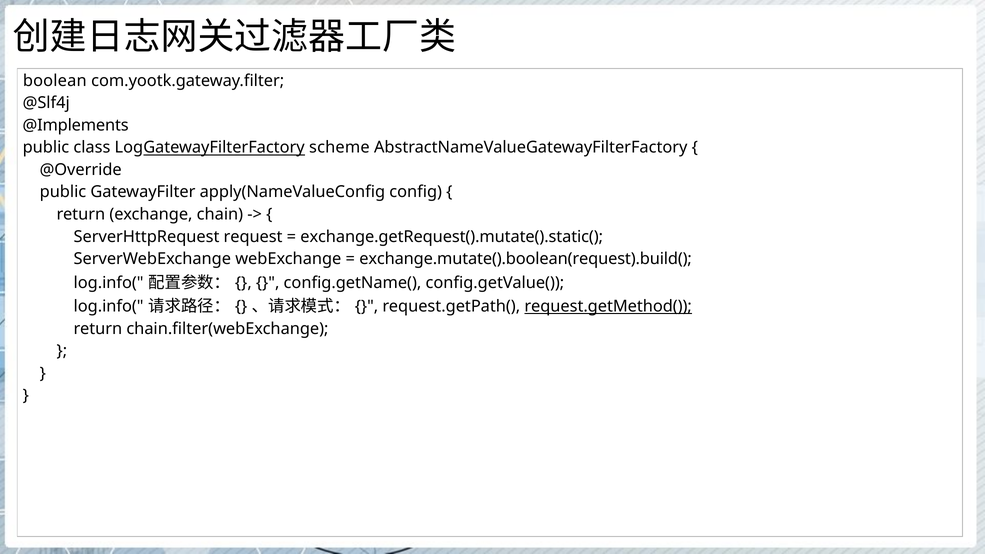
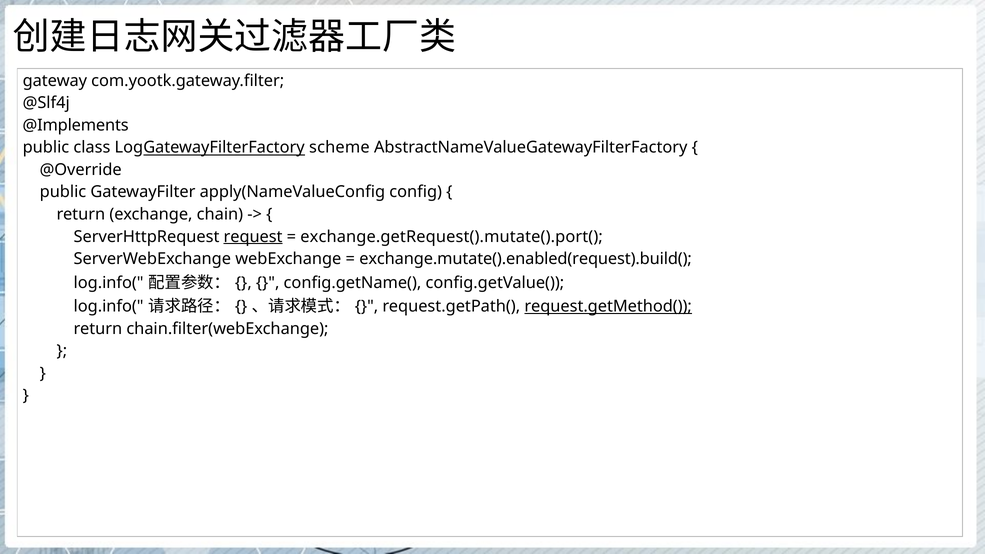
boolean: boolean -> gateway (55, 81)
request underline: none -> present (253, 237)
exchange.getRequest().mutate().static(: exchange.getRequest().mutate().static( -> exchange.getRequest().mutate().port( (452, 237)
exchange.mutate().boolean(request).build(: exchange.mutate().boolean(request).build( -> exchange.mutate().enabled(request).build( (526, 259)
